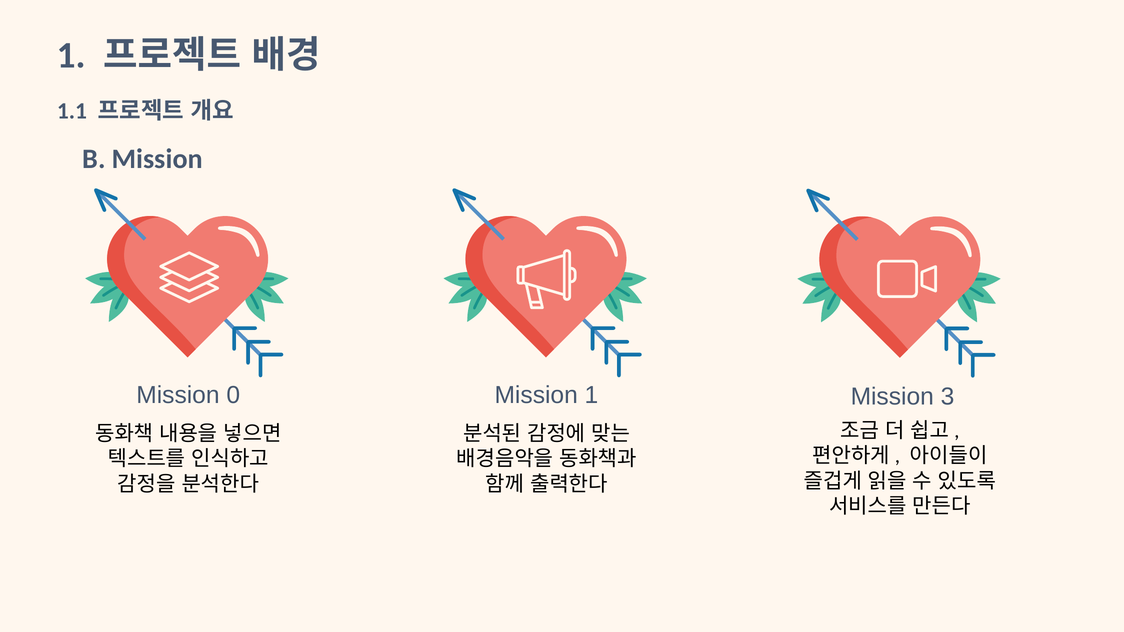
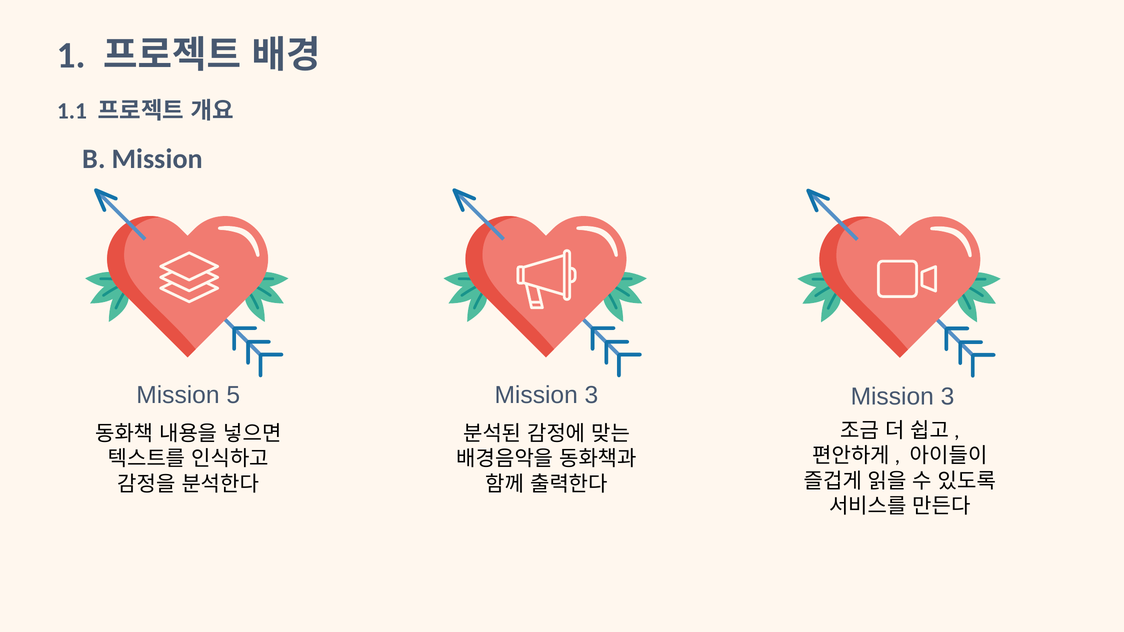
0: 0 -> 5 (233, 395)
1: 1 -> 3 (591, 395)
